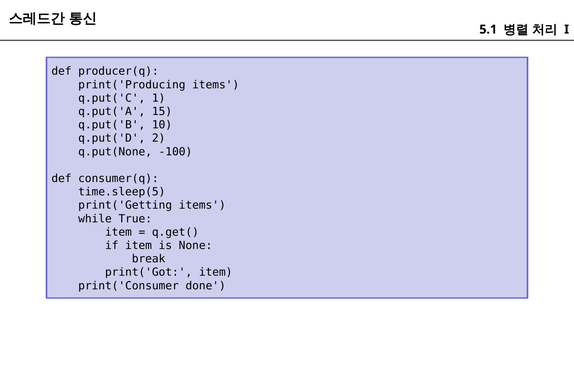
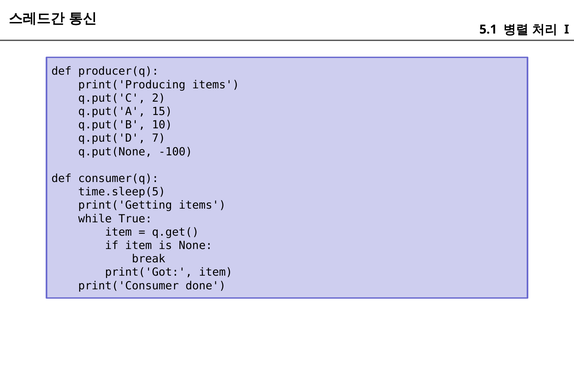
1: 1 -> 2 (159, 98)
2: 2 -> 7 (159, 138)
